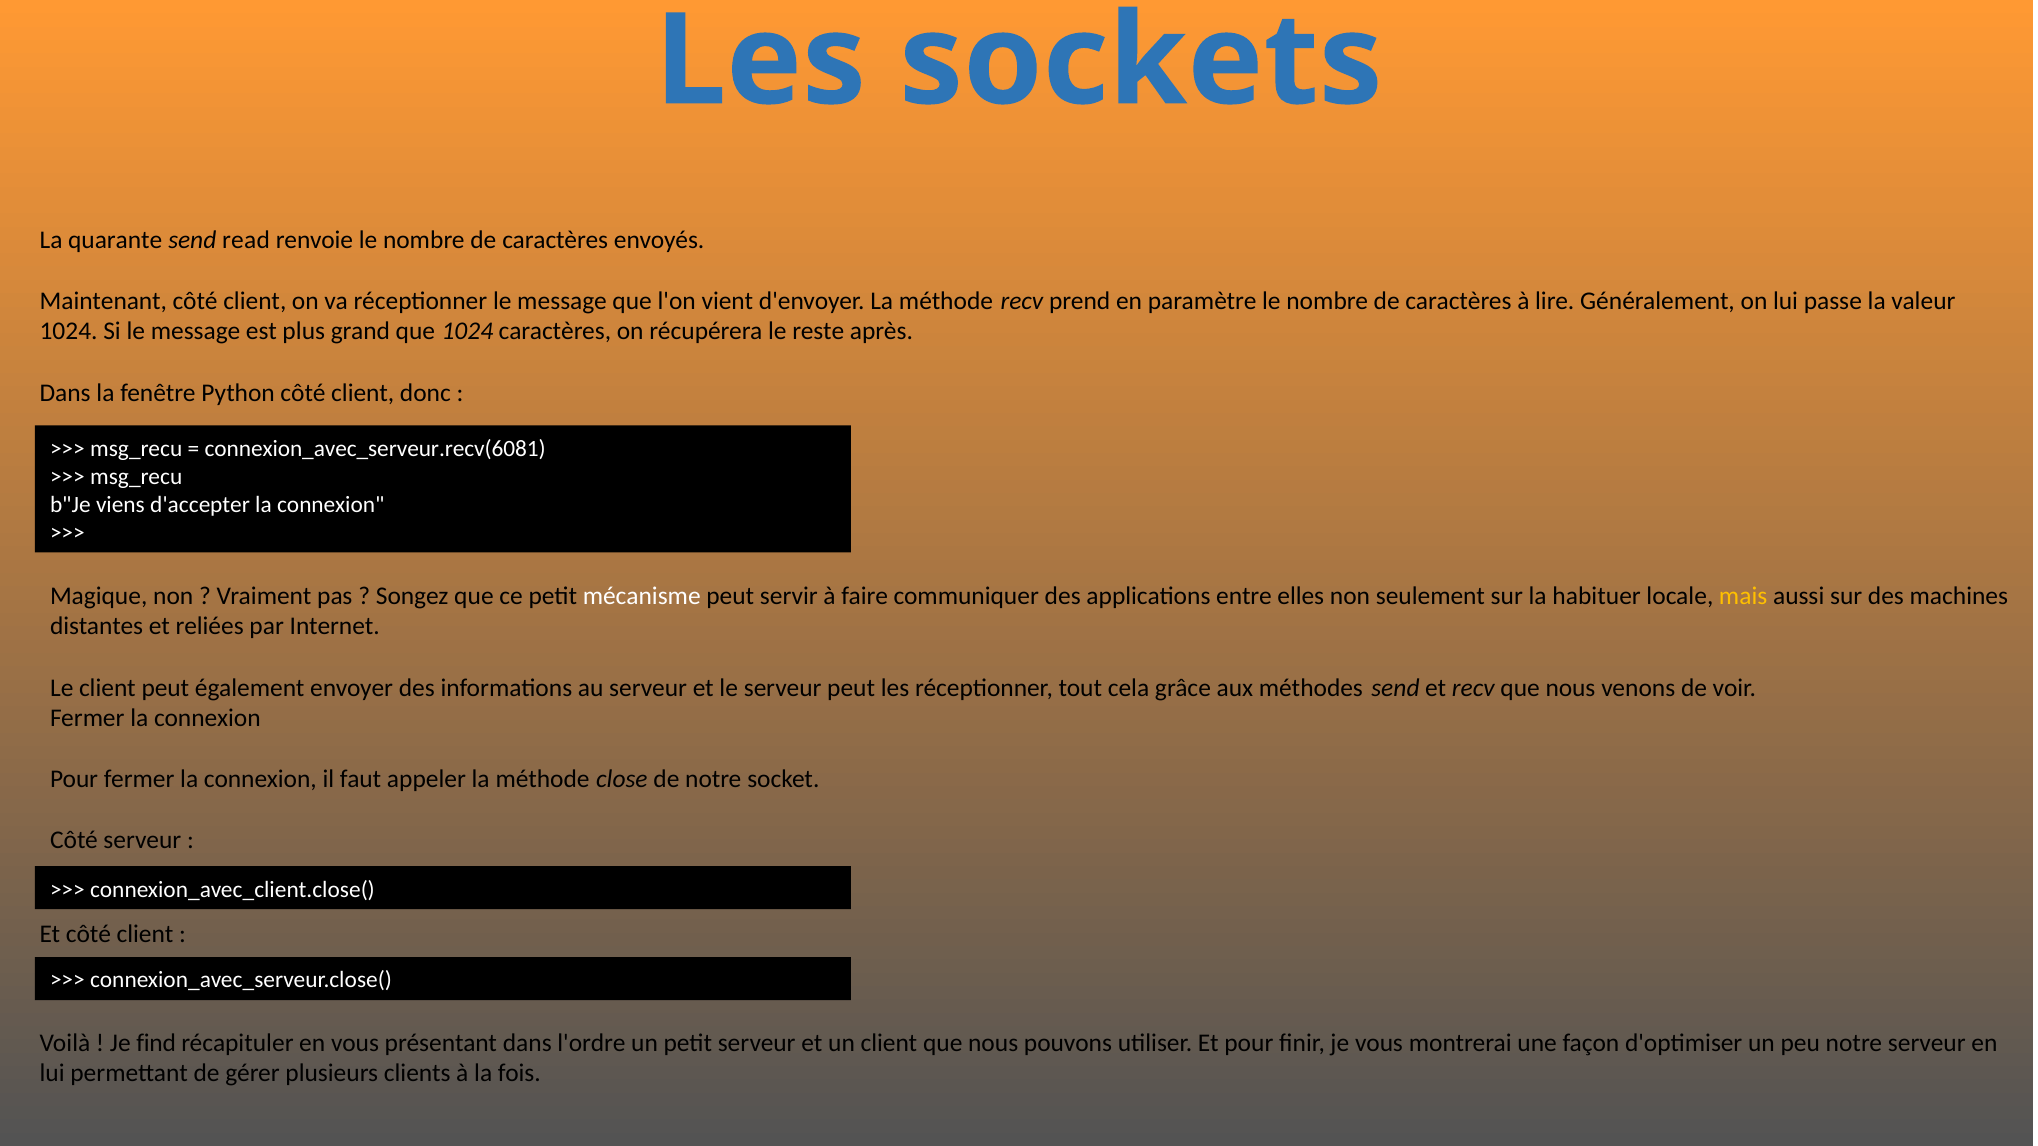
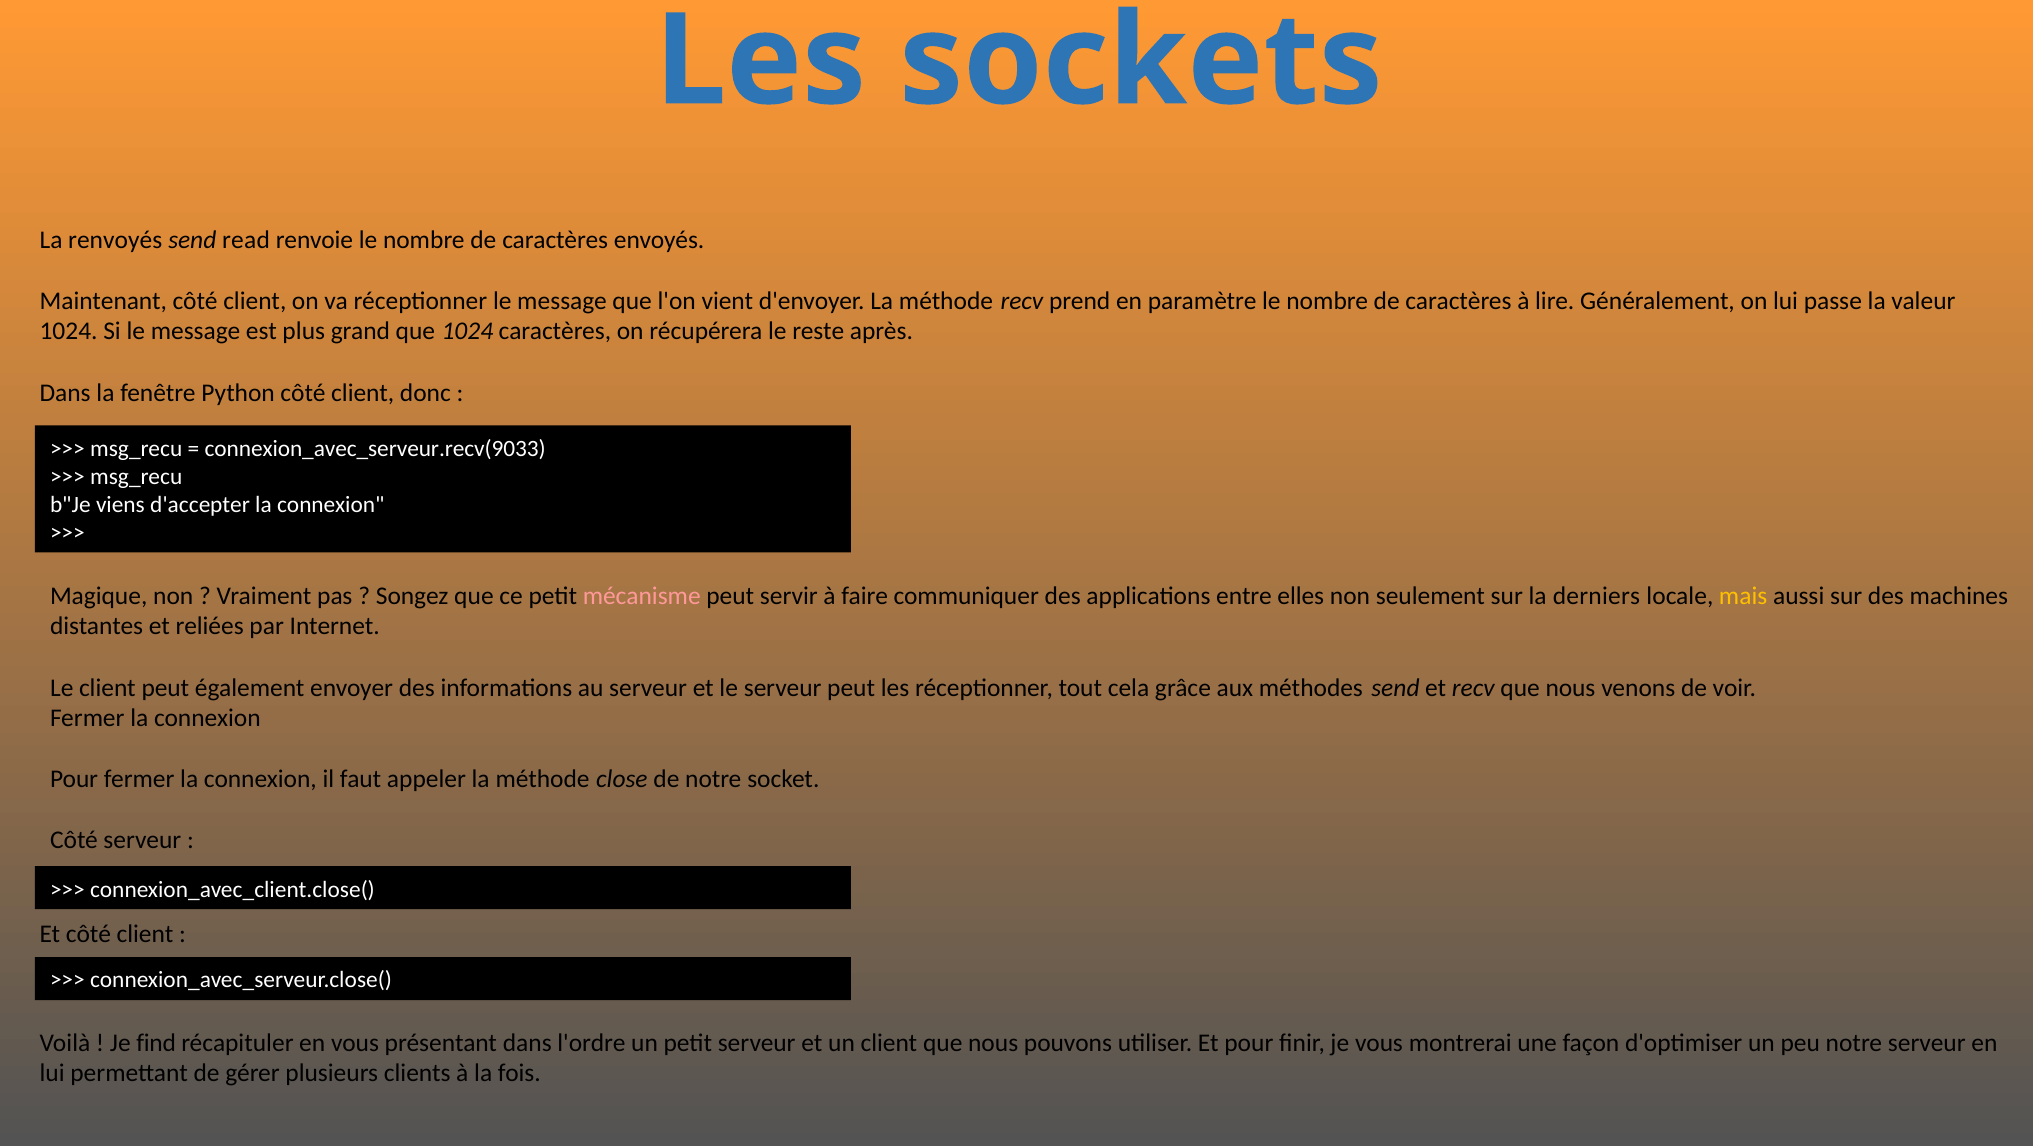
quarante: quarante -> renvoyés (115, 240)
connexion_avec_serveur.recv(6081: connexion_avec_serveur.recv(6081 -> connexion_avec_serveur.recv(9033 (375, 449)
mécanisme colour: white -> pink (642, 596)
habituer: habituer -> derniers (1597, 596)
